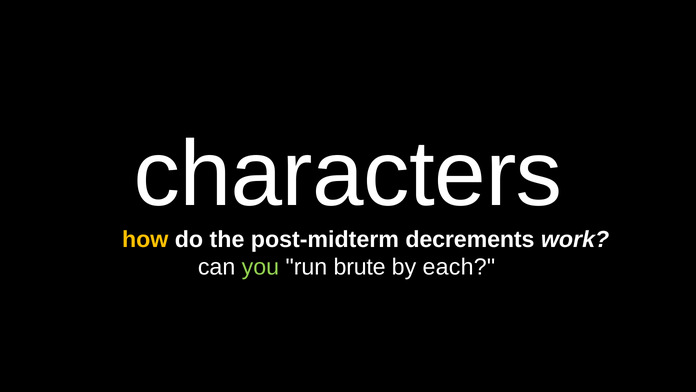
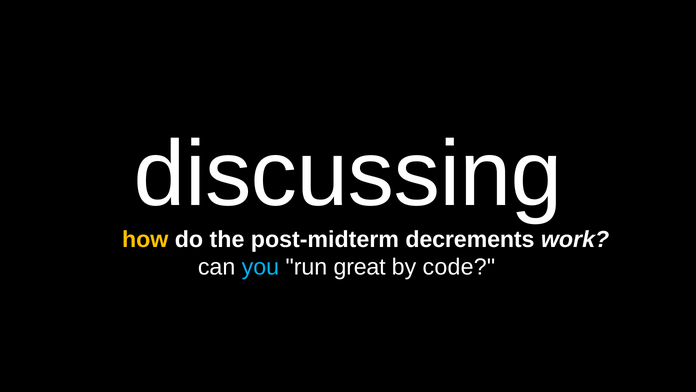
characters: characters -> discussing (348, 174)
you colour: light green -> light blue (260, 267)
brute: brute -> great (360, 267)
each: each -> code (459, 267)
